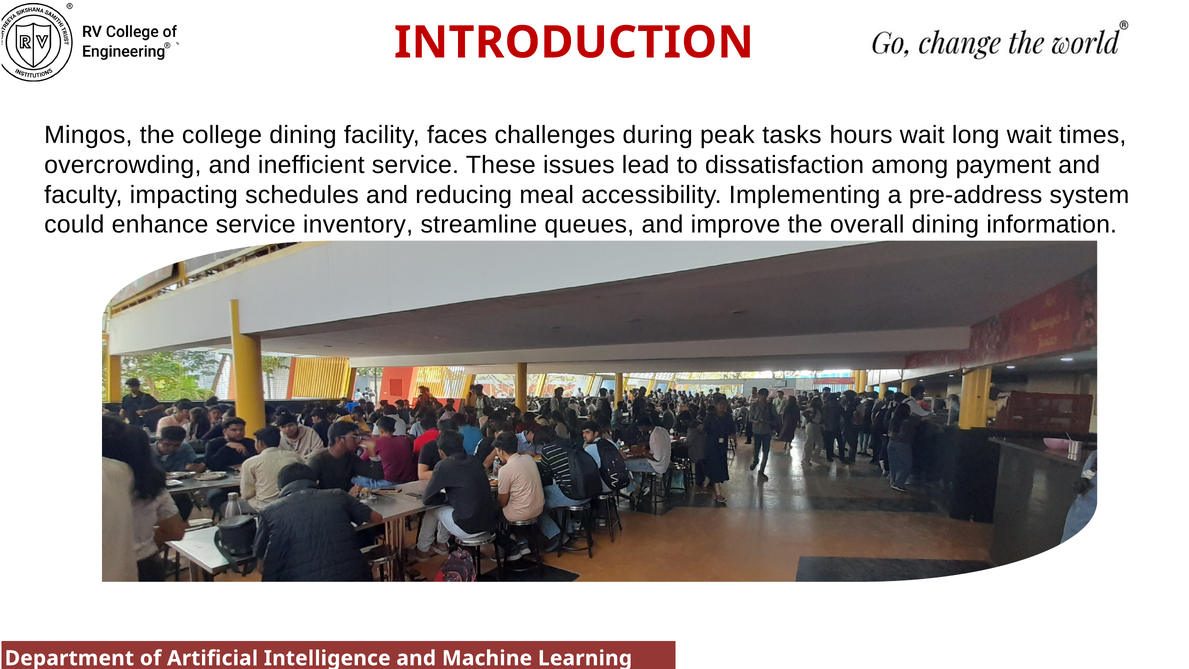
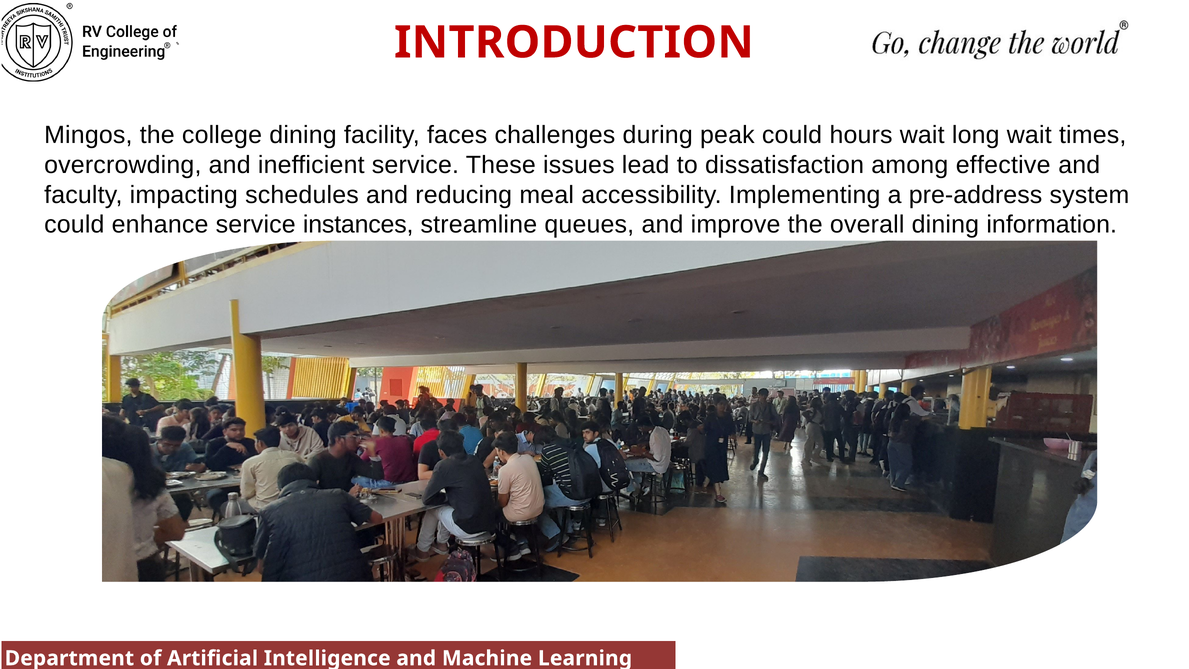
peak tasks: tasks -> could (792, 135)
payment: payment -> effective (1003, 165)
inventory: inventory -> instances (358, 225)
